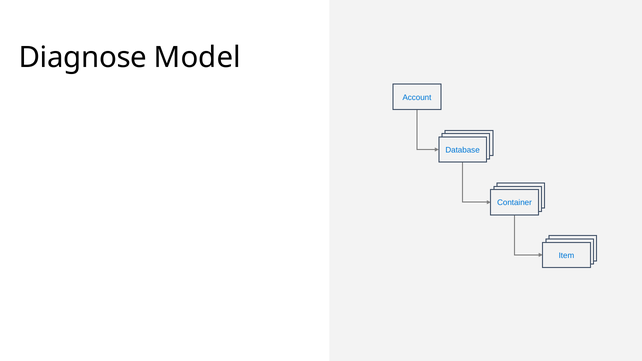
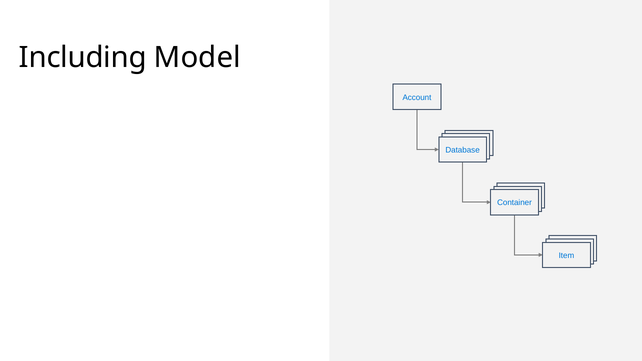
Diagnose: Diagnose -> Including (83, 58)
